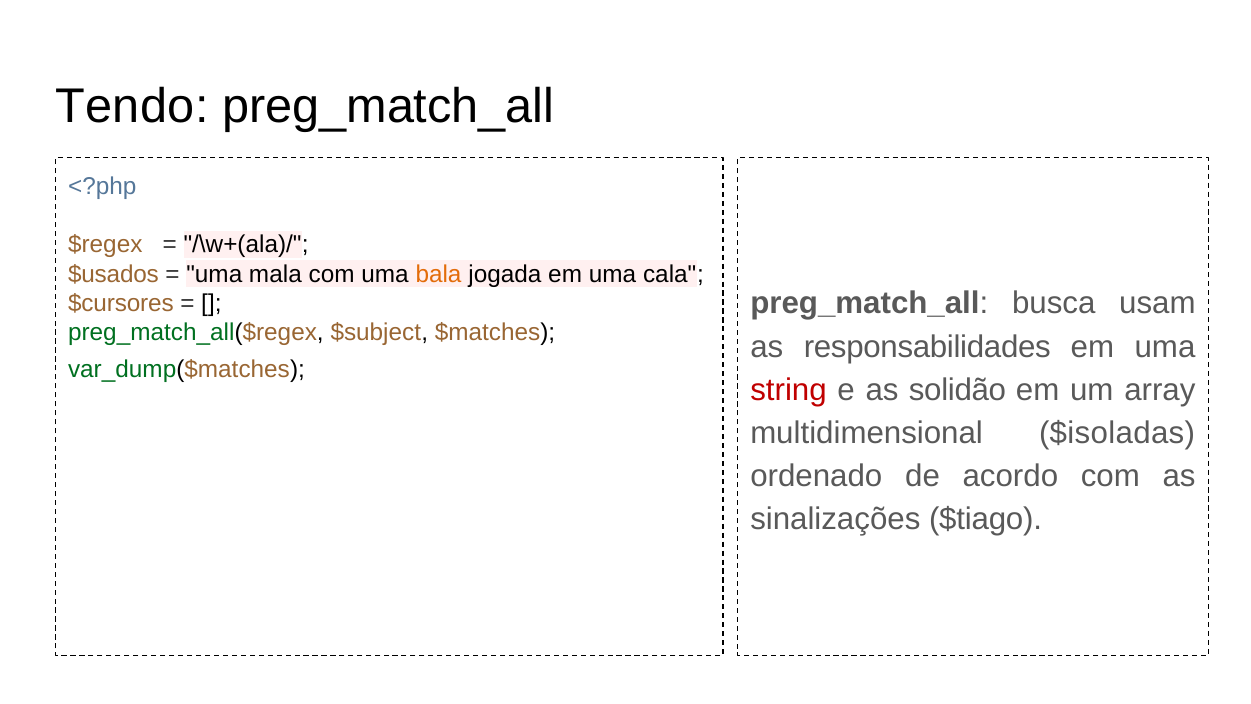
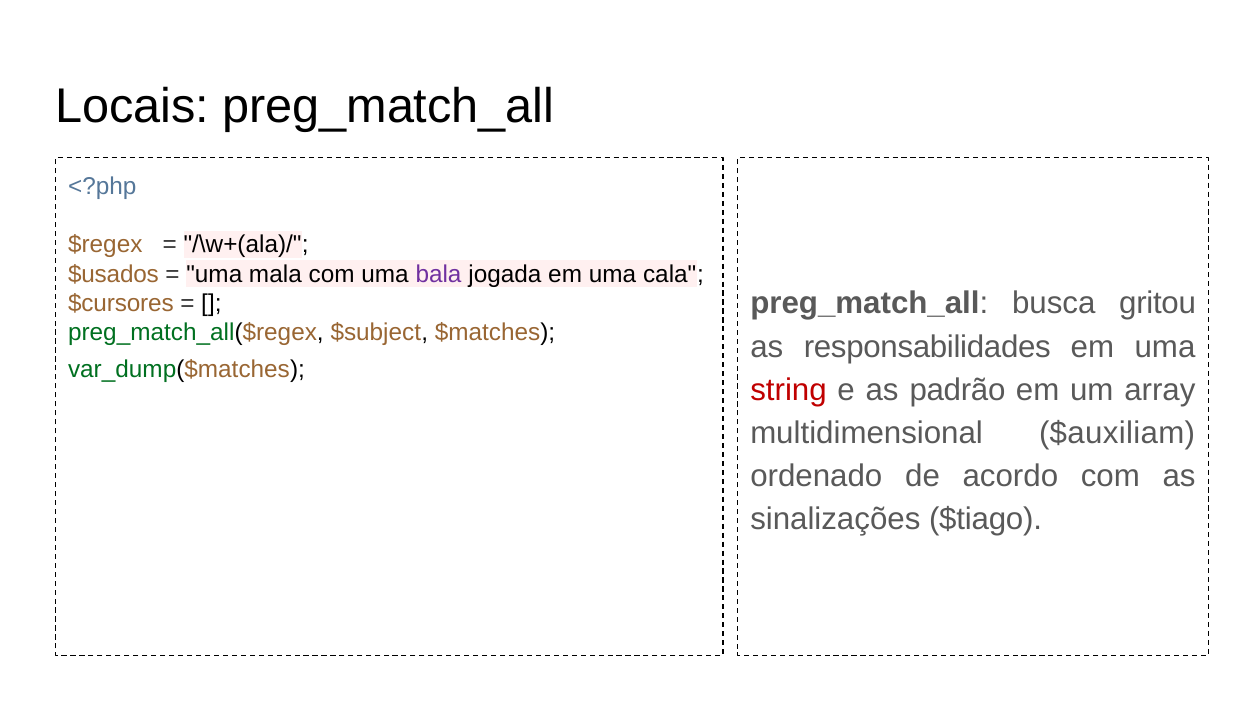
Tendo: Tendo -> Locais (132, 106)
bala colour: orange -> purple (439, 274)
usam: usam -> gritou (1158, 304)
solidão: solidão -> padrão (957, 390)
$isoladas: $isoladas -> $auxiliam (1117, 433)
